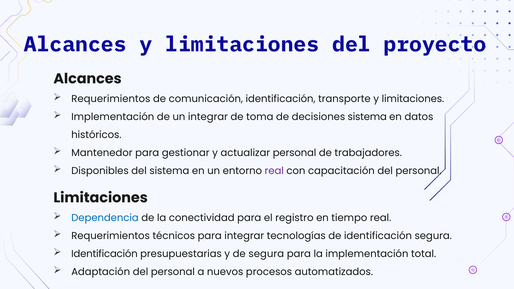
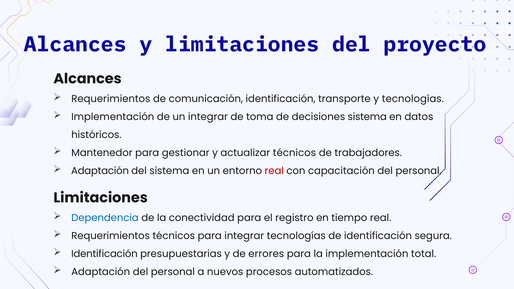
transporte y limitaciones: limitaciones -> tecnologías (413, 99)
actualizar personal: personal -> técnicos (294, 153)
Disponibles: Disponibles -> Adaptación (100, 171)
real colour: purple -> red (274, 171)
de segura: segura -> errores (266, 254)
